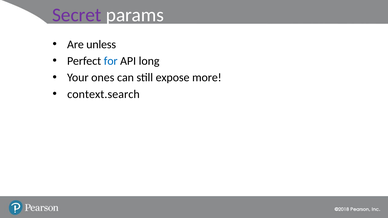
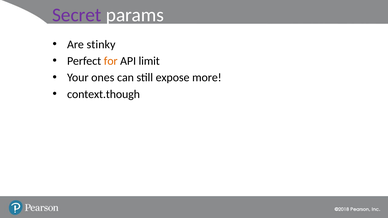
unless: unless -> stinky (101, 44)
for colour: blue -> orange (111, 61)
long: long -> limit (149, 61)
context.search: context.search -> context.though (104, 94)
